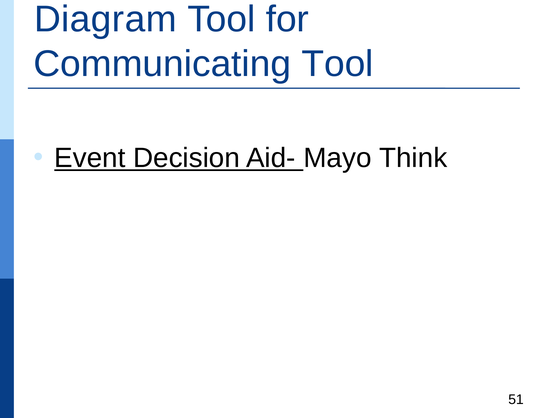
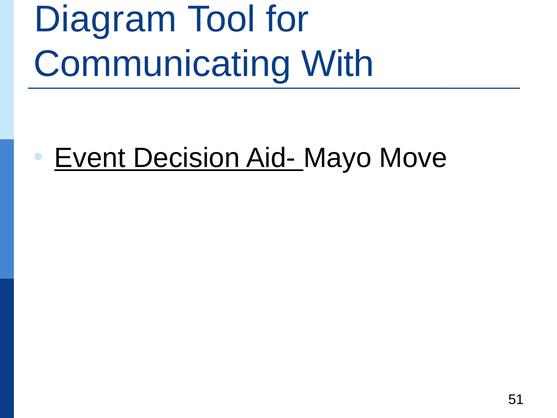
Communicating Tool: Tool -> With (338, 64)
Think: Think -> Move (413, 158)
